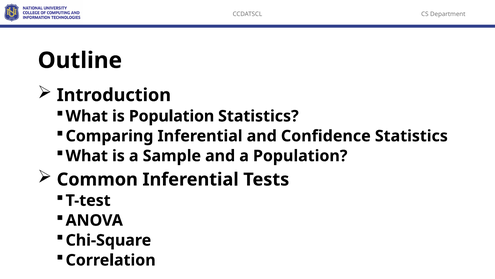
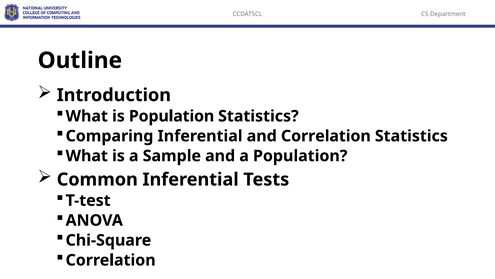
and Confidence: Confidence -> Correlation (326, 136)
